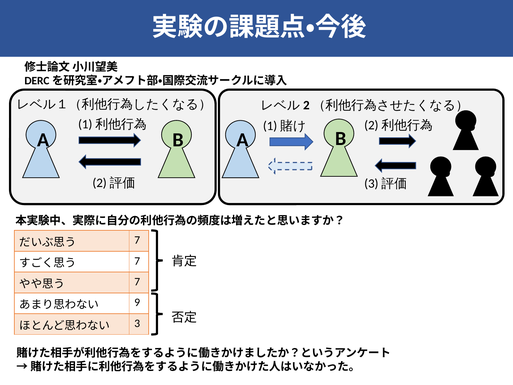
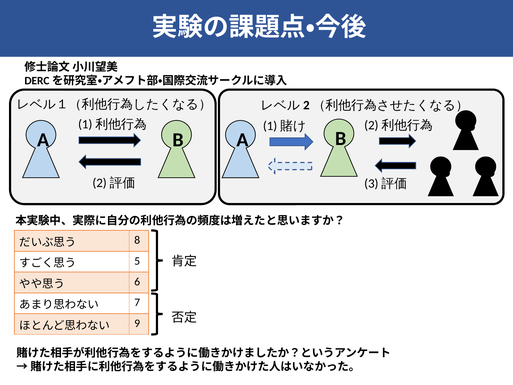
7: 7 -> 8 (137, 240)
7: 7 -> 5 (137, 261)
7: 7 -> 6 (137, 282)
9: 9 -> 7 (137, 302)
3: 3 -> 9 (137, 323)
